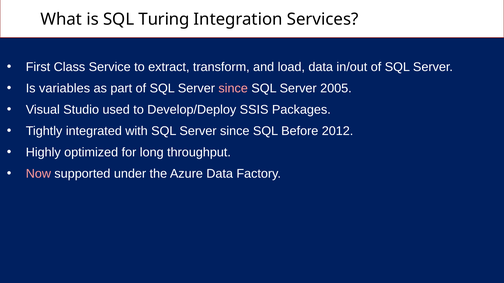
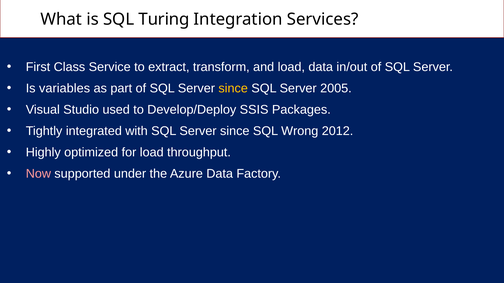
since colour: pink -> yellow (233, 88)
Before: Before -> Wrong (300, 131)
for long: long -> load (152, 153)
